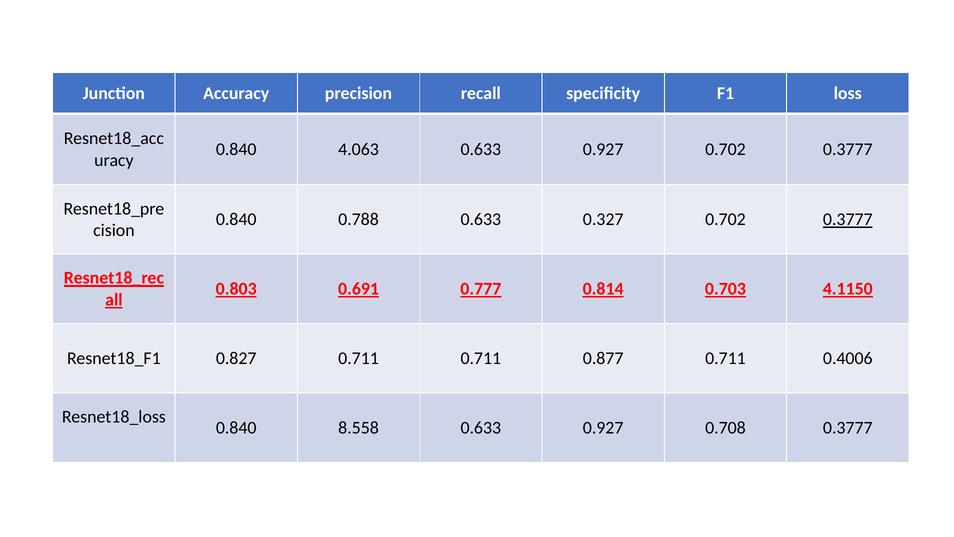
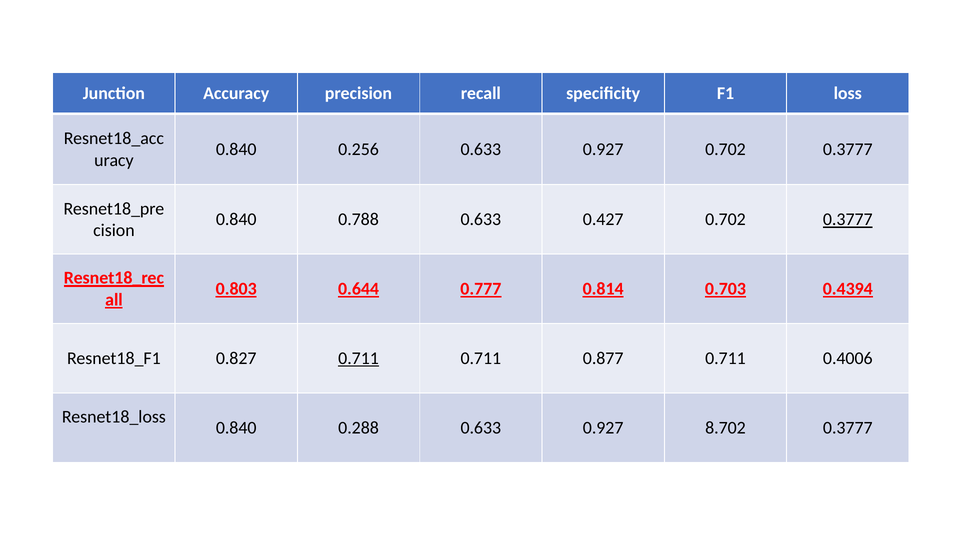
4.063: 4.063 -> 0.256 (359, 149)
0.327: 0.327 -> 0.427 (603, 219)
0.691: 0.691 -> 0.644 (359, 289)
4.1150: 4.1150 -> 0.4394 (848, 289)
0.711 underline: none -> present (359, 358)
8.558: 8.558 -> 0.288 (359, 428)
0.708: 0.708 -> 8.702 (725, 428)
